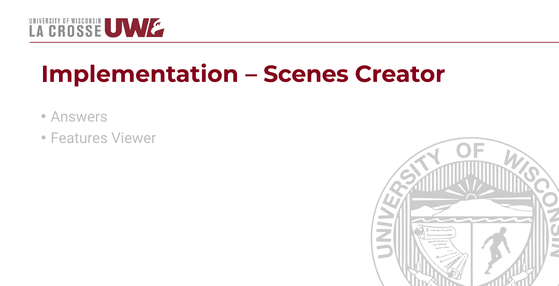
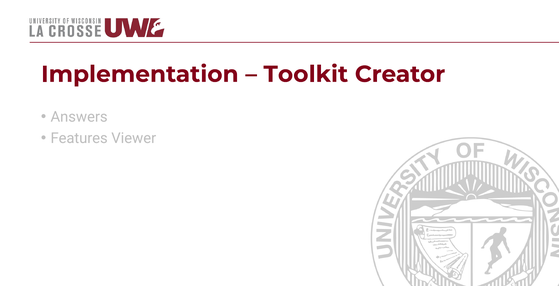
Scenes: Scenes -> Toolkit (306, 74)
